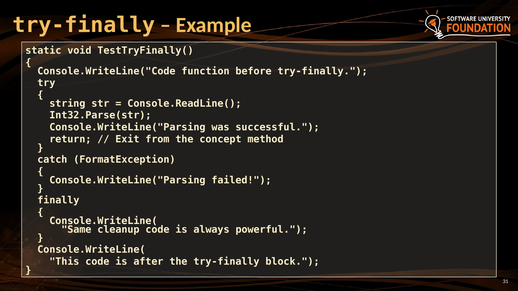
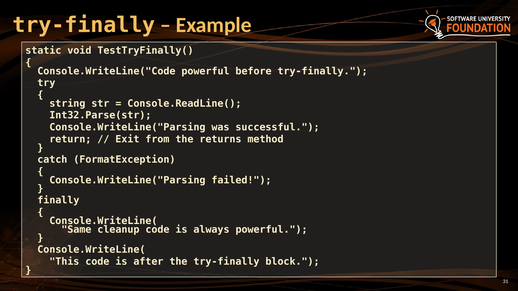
Console.WriteLine("Code function: function -> powerful (206, 71)
concept: concept -> returns (220, 139)
